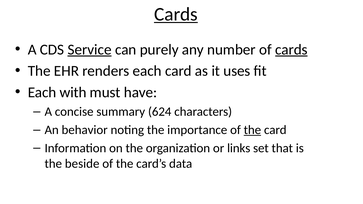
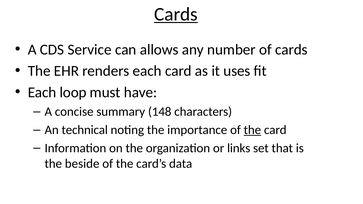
Service underline: present -> none (90, 50)
purely: purely -> allows (159, 50)
cards underline: present -> none (291, 50)
with: with -> loop (73, 92)
624: 624 -> 148 (160, 112)
behavior: behavior -> technical (85, 130)
